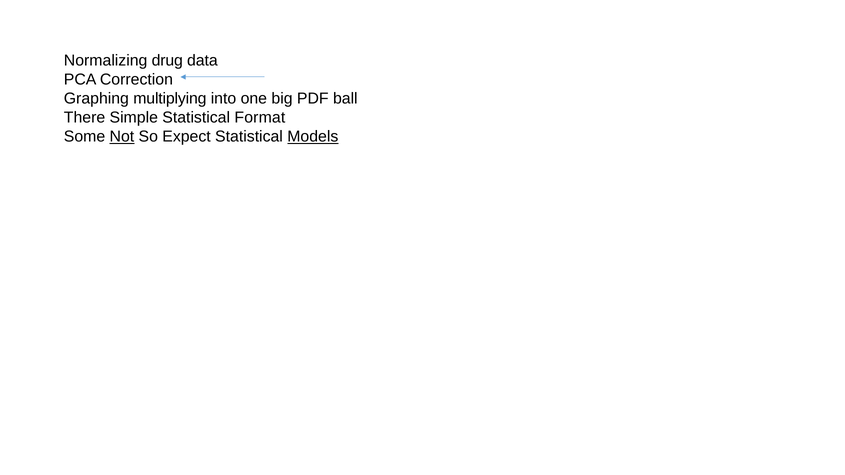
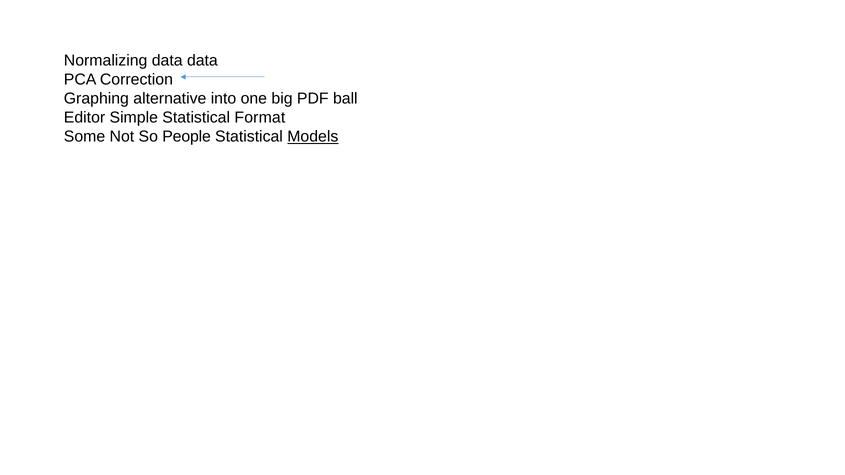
Normalizing drug: drug -> data (167, 61)
multiplying: multiplying -> alternative (170, 99)
There: There -> Editor (85, 118)
Not underline: present -> none (122, 137)
Expect: Expect -> People (187, 137)
